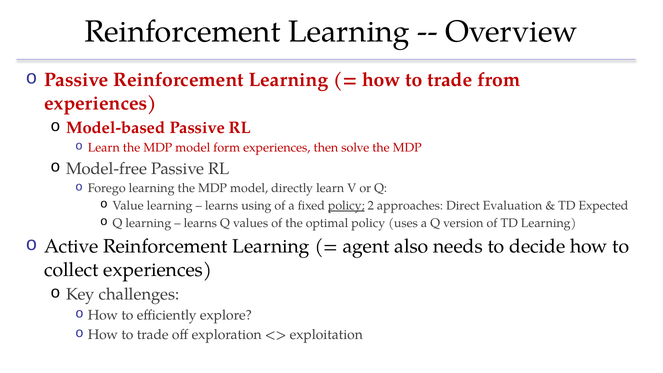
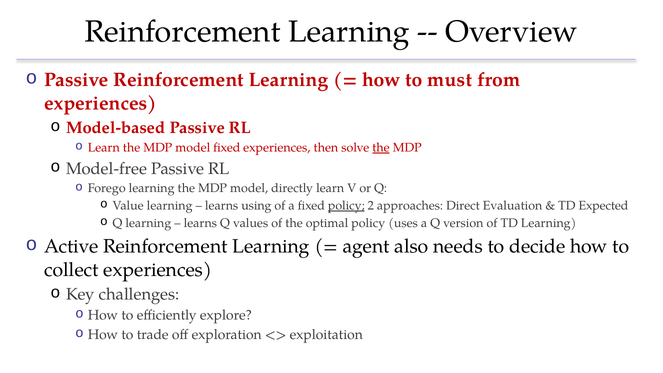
trade: trade -> must (450, 80)
model form: form -> fixed (227, 148)
the underline: none -> present (381, 148)
